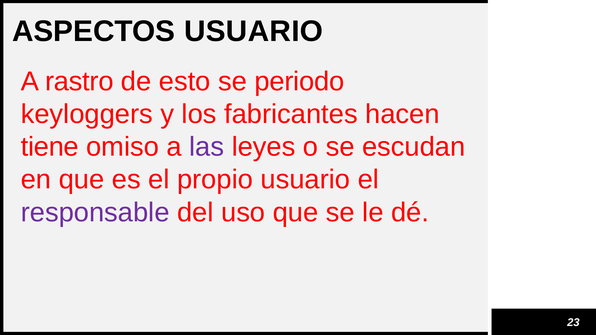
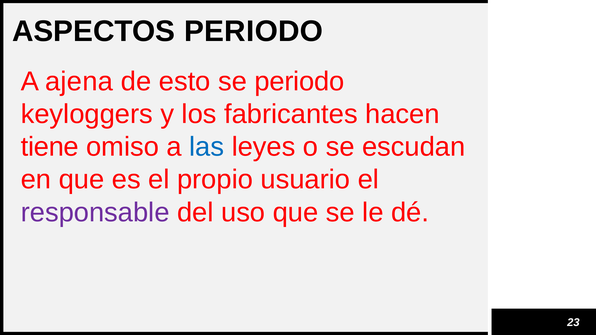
ASPECTOS USUARIO: USUARIO -> PERIODO (254, 31)
rastro: rastro -> ajena (79, 81)
las colour: purple -> blue (207, 147)
